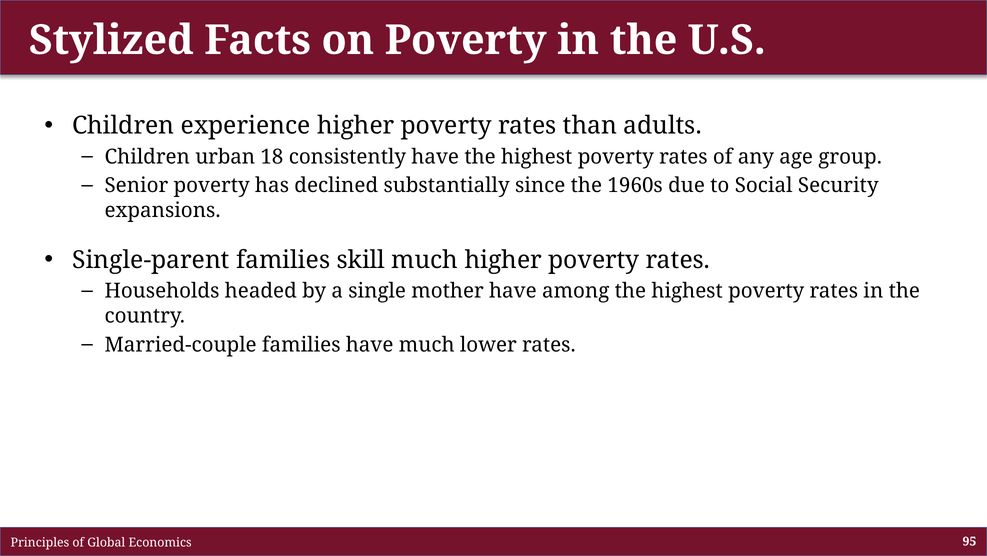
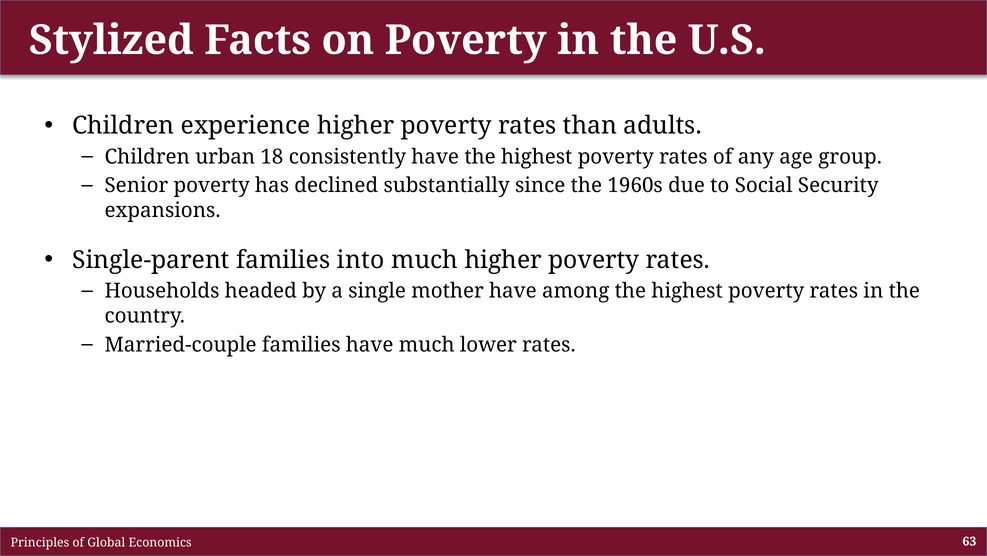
skill: skill -> into (361, 260)
95: 95 -> 63 (969, 541)
